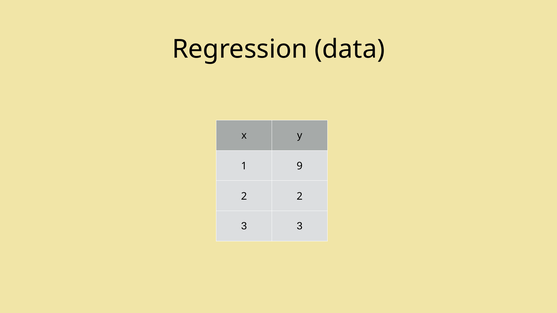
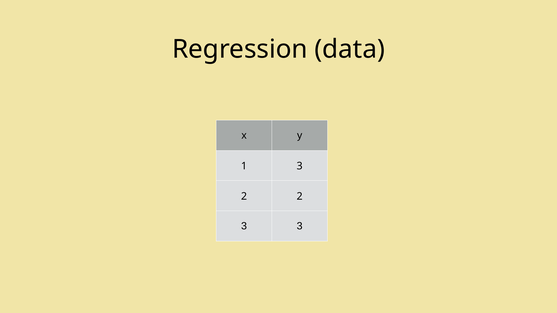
1 9: 9 -> 3 (300, 166)
